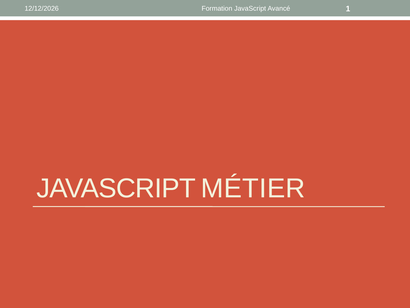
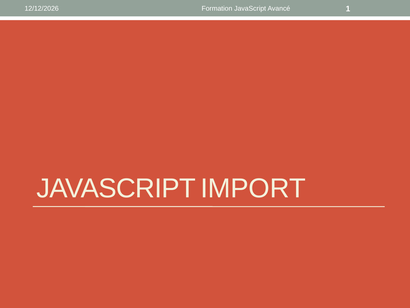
MÉTIER: MÉTIER -> IMPORT (253, 188)
